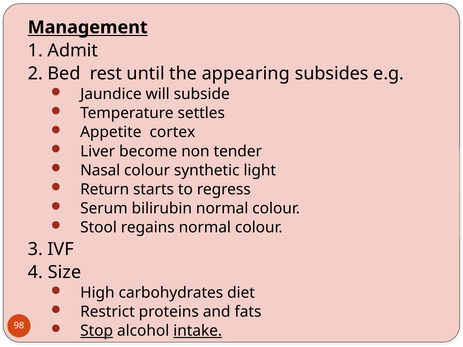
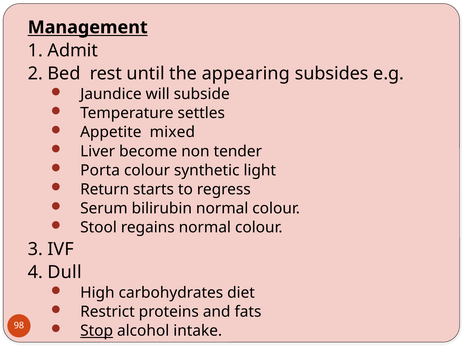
cortex: cortex -> mixed (172, 132)
Nasal: Nasal -> Porta (100, 170)
Size: Size -> Dull (65, 273)
intake underline: present -> none (198, 331)
